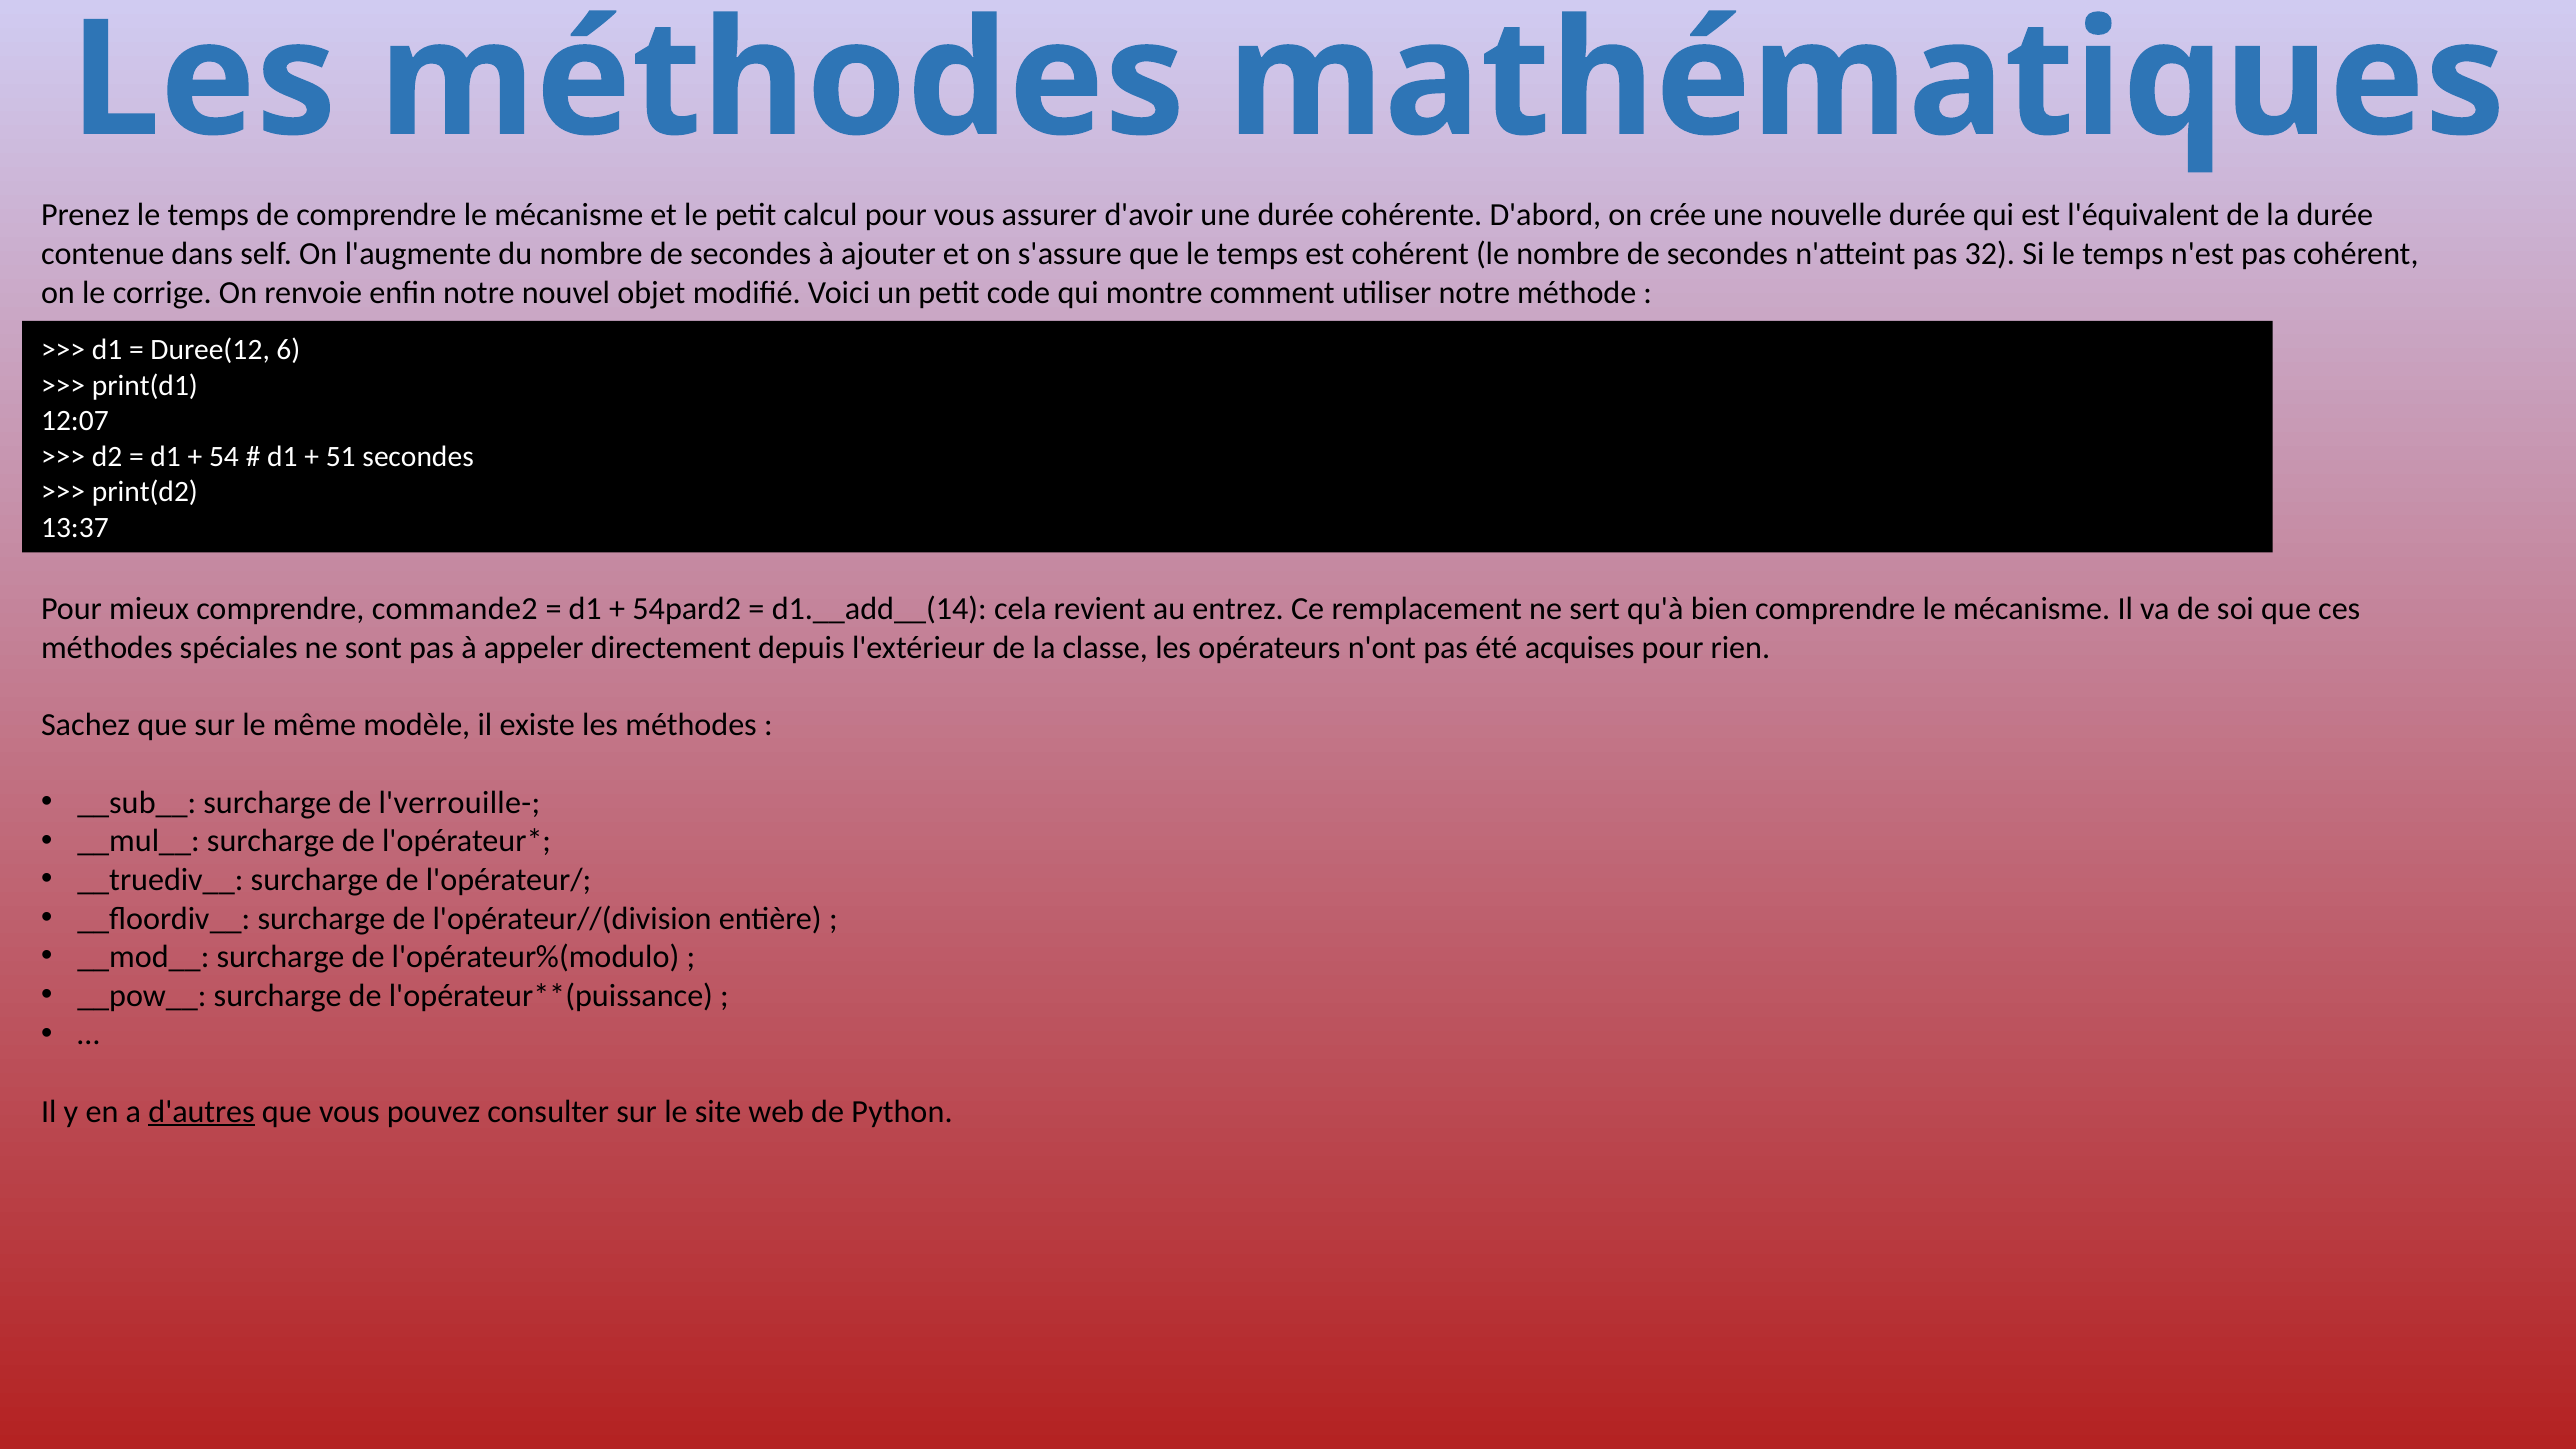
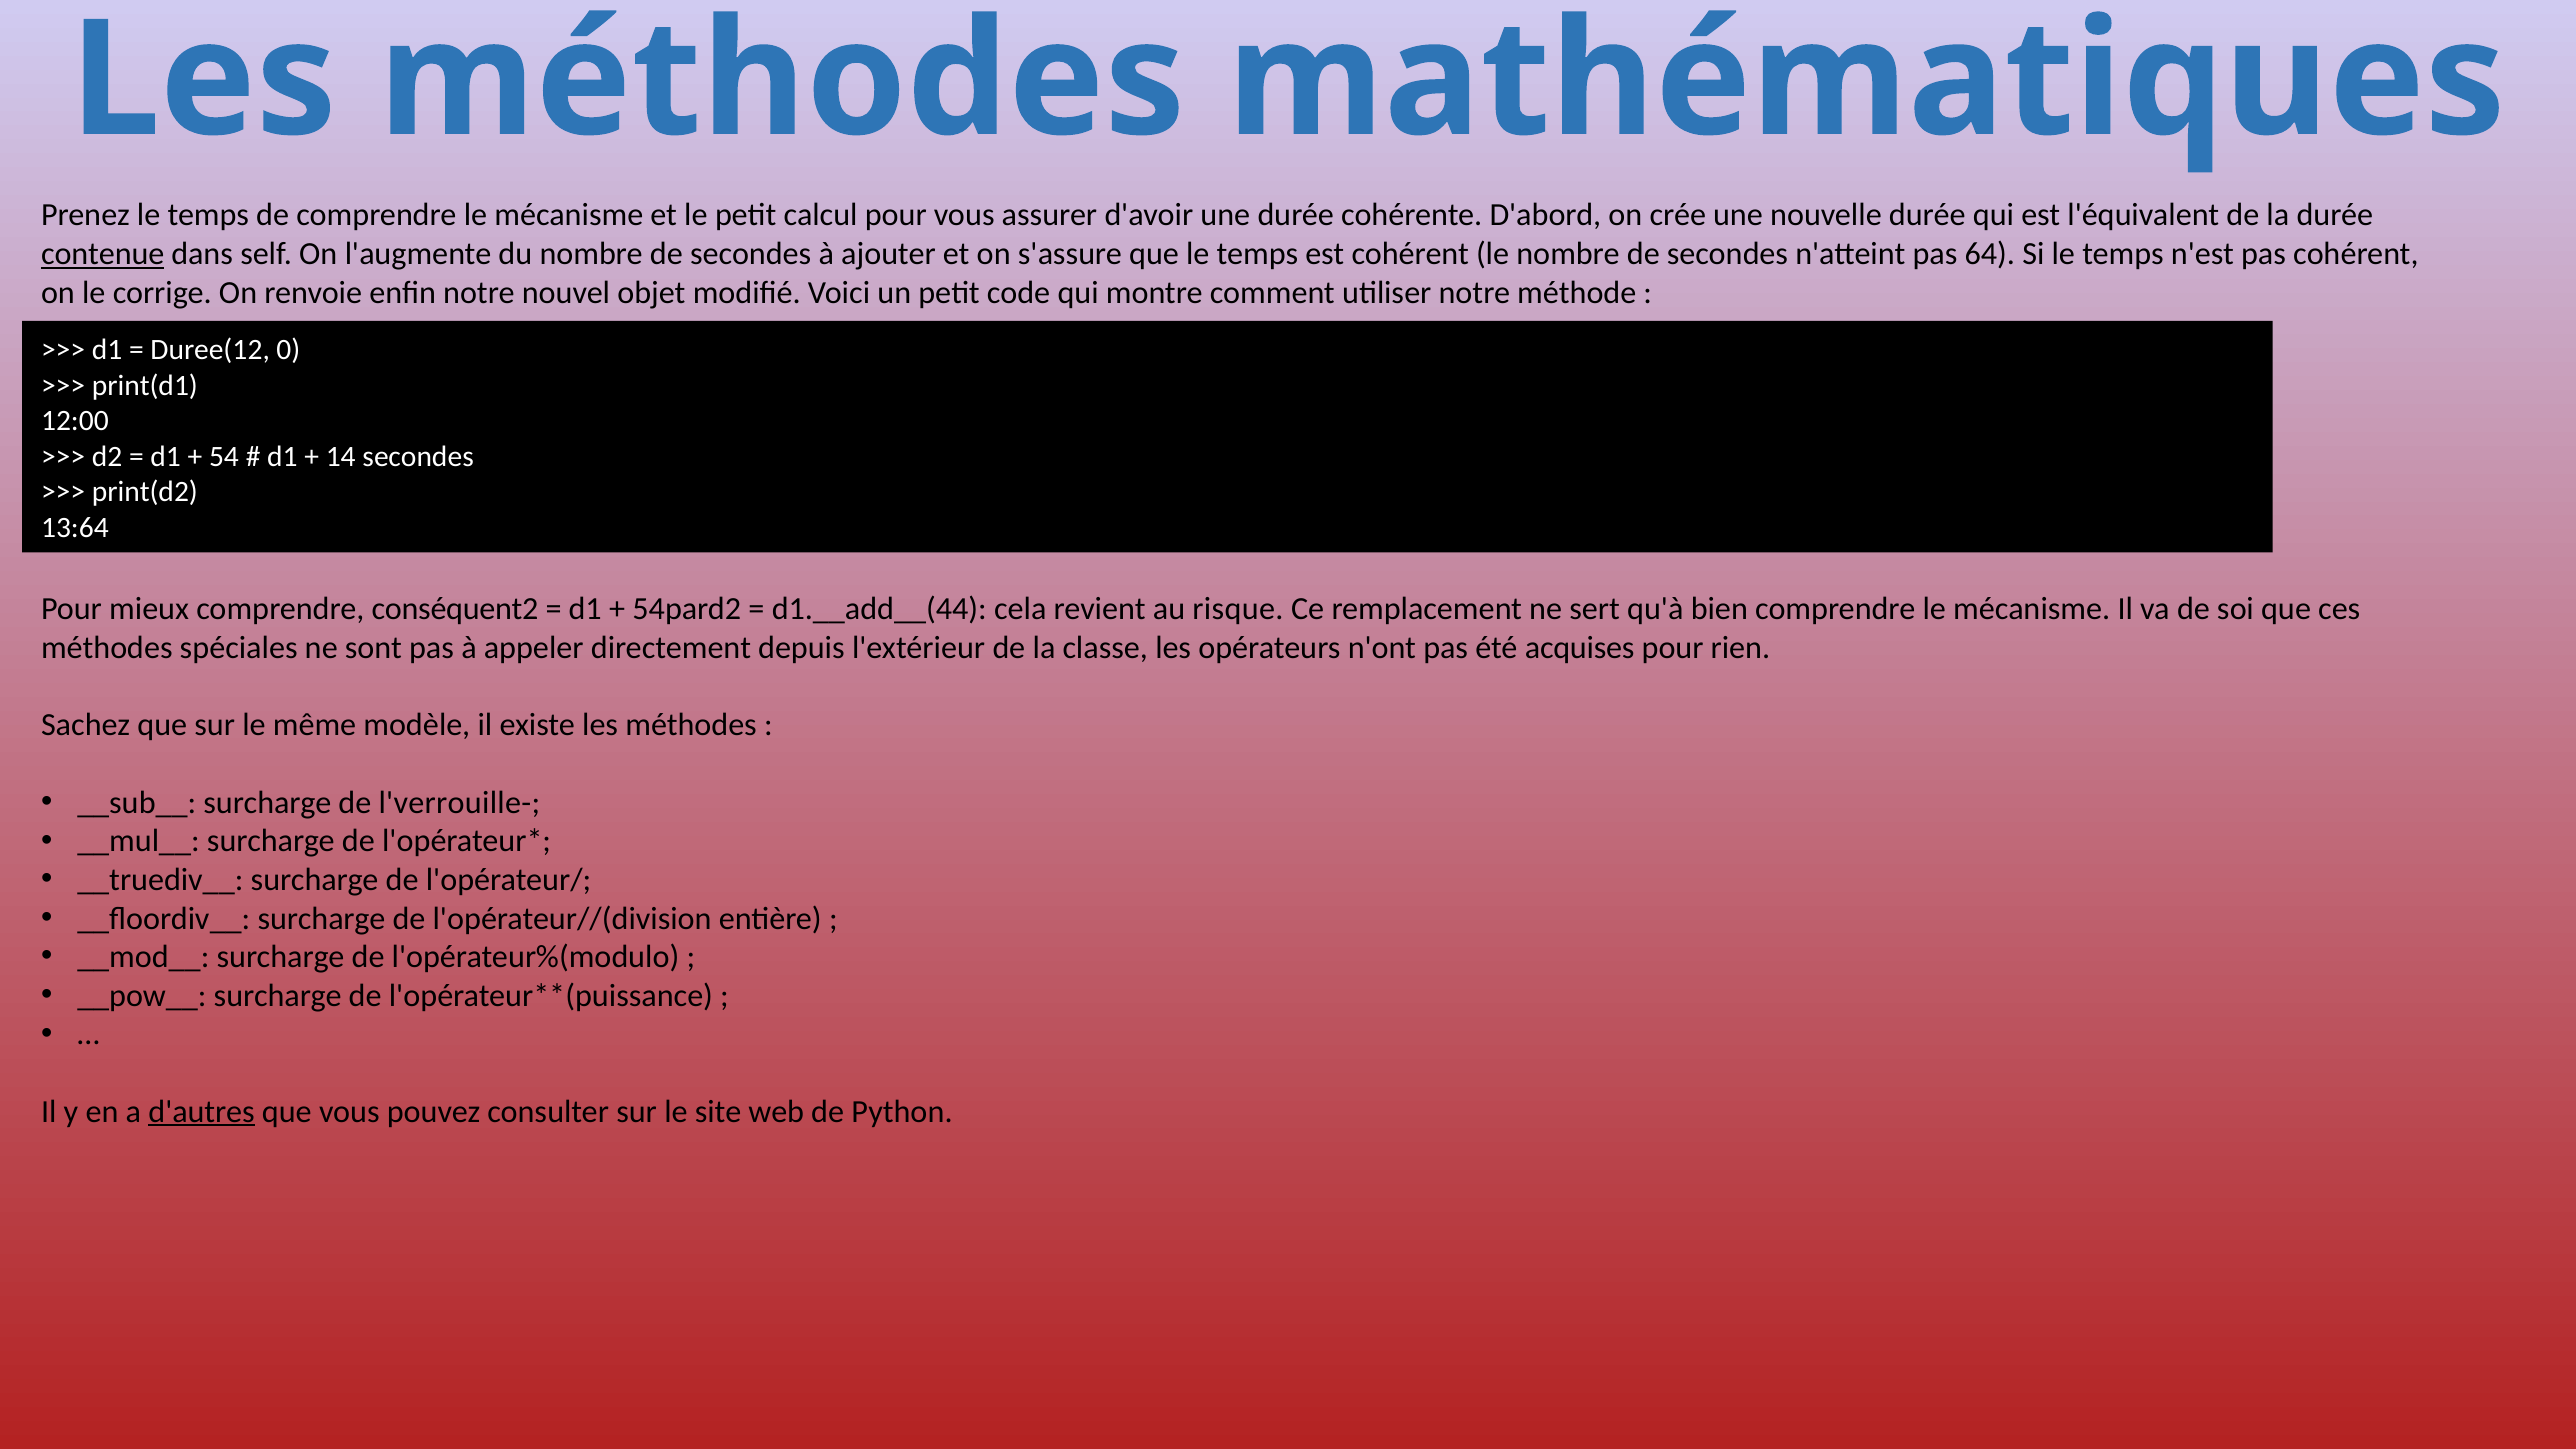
contenue underline: none -> present (103, 254)
32: 32 -> 64 (1990, 254)
6: 6 -> 0 (288, 350)
12:07: 12:07 -> 12:00 (75, 421)
51: 51 -> 14 (341, 456)
13:37: 13:37 -> 13:64 (75, 527)
commande2: commande2 -> conséquent2 (455, 609)
d1.__add__(14: d1.__add__(14 -> d1.__add__(44 (879, 609)
entrez: entrez -> risque (1238, 609)
